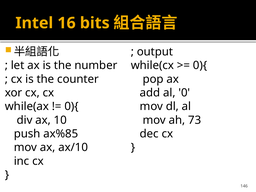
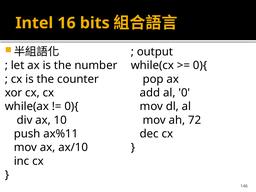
73: 73 -> 72 (195, 120)
ax%85: ax%85 -> ax%11 (61, 134)
